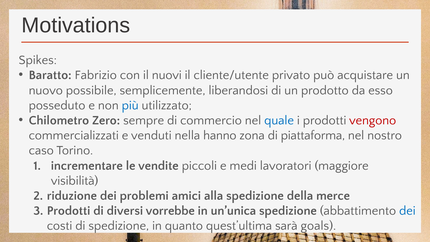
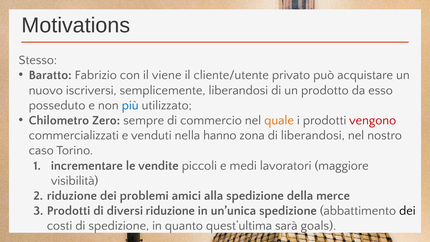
Spikes: Spikes -> Stesso (38, 60)
nuovi: nuovi -> viene (167, 75)
possibile: possibile -> iscriversi (91, 90)
quale colour: blue -> orange (279, 120)
di piattaforma: piattaforma -> liberandosi (313, 135)
diversi vorrebbe: vorrebbe -> riduzione (170, 211)
dei colour: blue -> black (407, 211)
